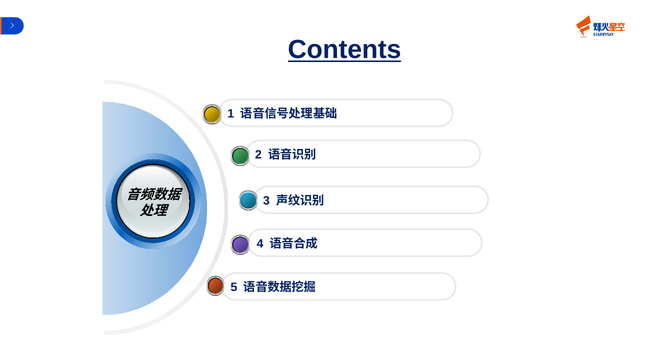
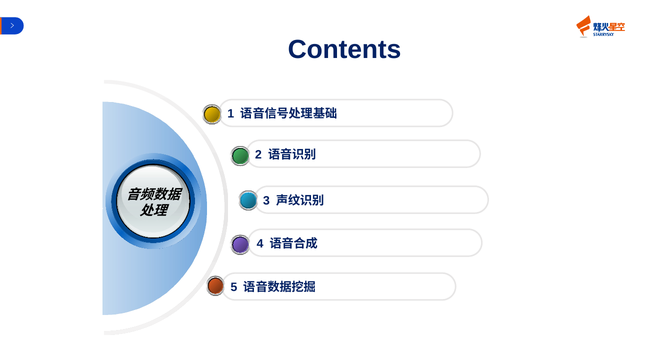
Contents underline: present -> none (345, 50)
